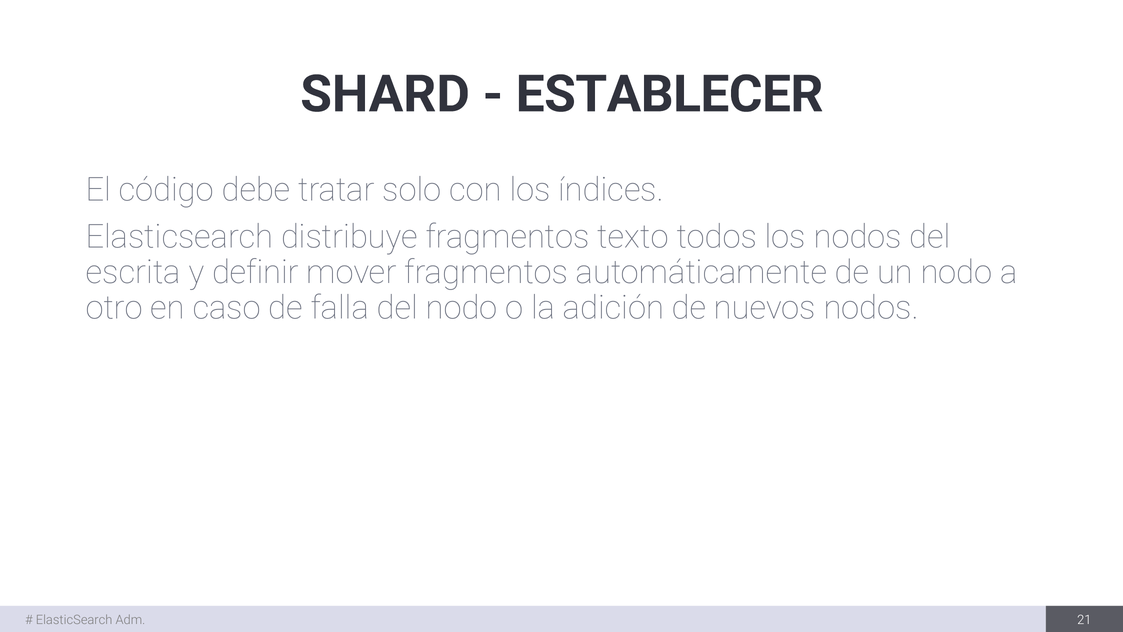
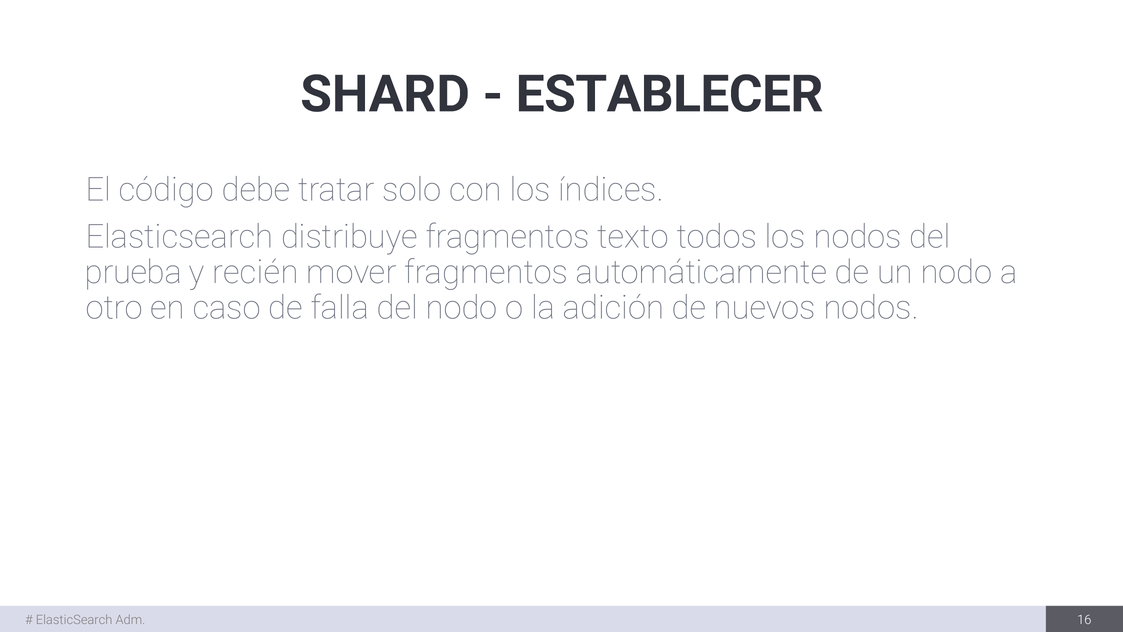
escrita: escrita -> prueba (133, 272)
definir: definir -> recién (255, 272)
21: 21 -> 16 (1084, 620)
